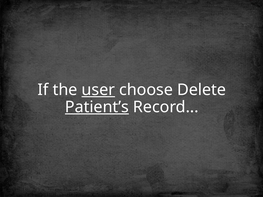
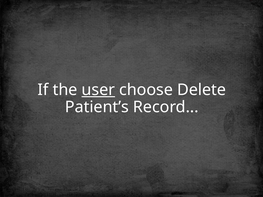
Patient’s underline: present -> none (97, 107)
